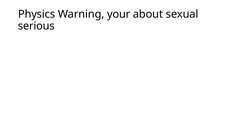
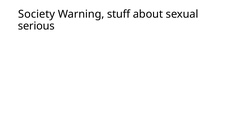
Physics: Physics -> Society (37, 14)
your: your -> stuff (119, 14)
